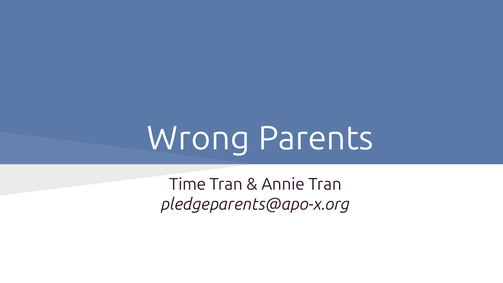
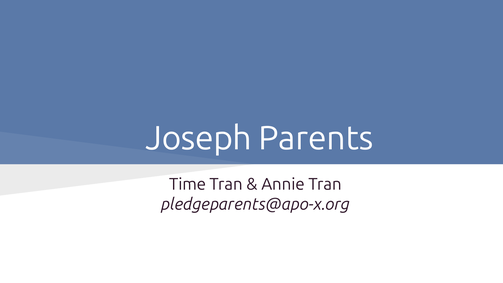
Wrong: Wrong -> Joseph (199, 138)
